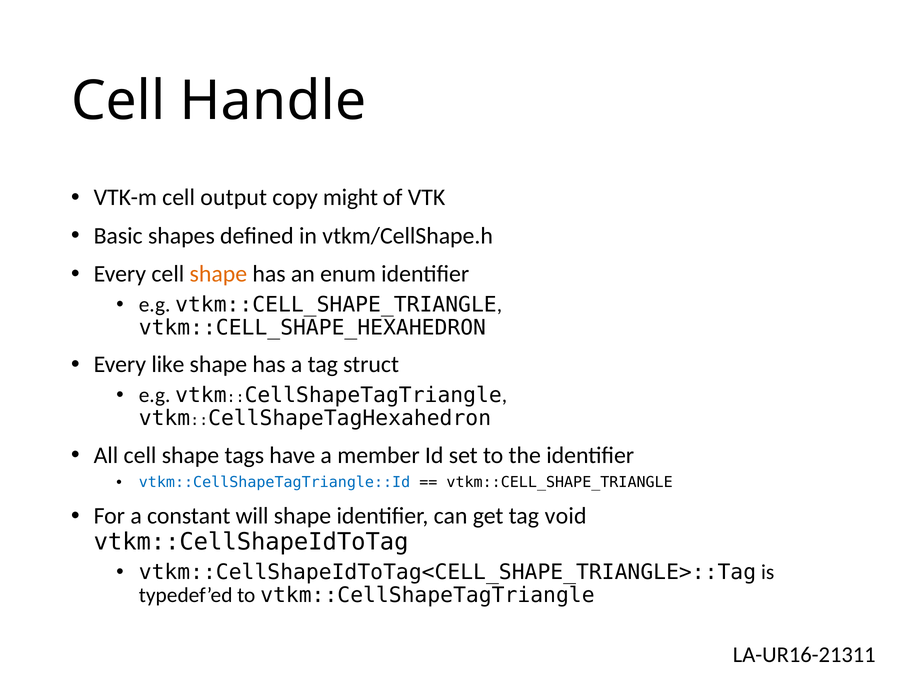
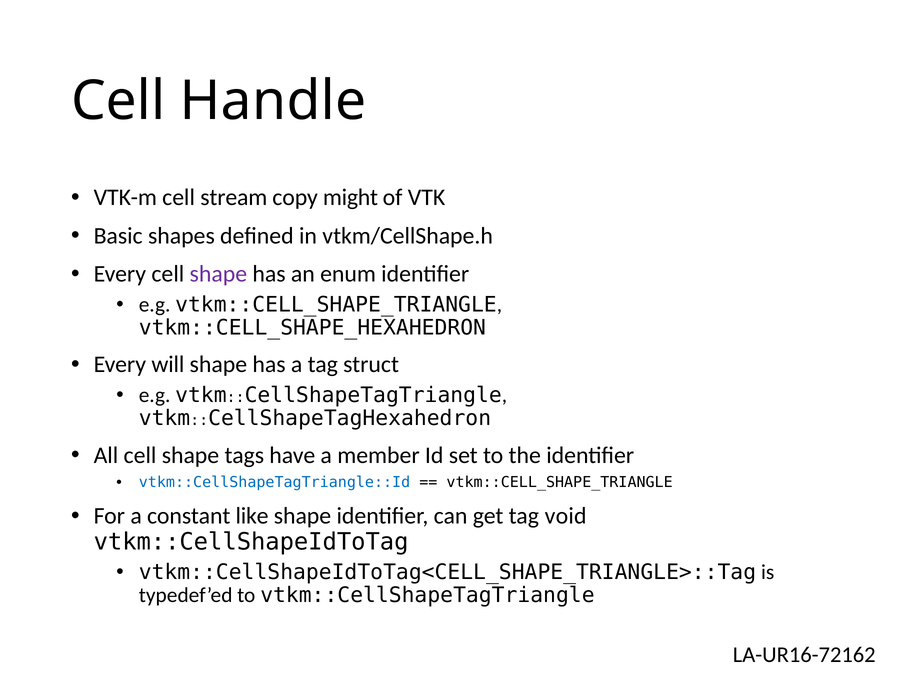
output: output -> stream (234, 198)
shape colour: orange -> purple (218, 274)
like: like -> will (168, 365)
will: will -> like (252, 516)
LA-UR16-21311: LA-UR16-21311 -> LA-UR16-72162 (804, 655)
